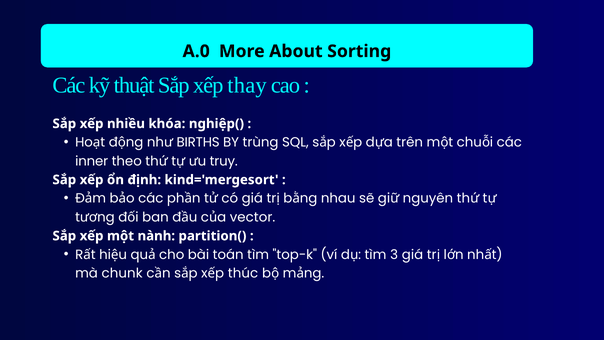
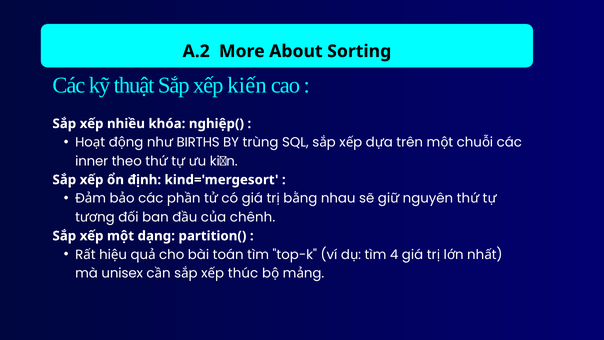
A.0: A.0 -> A.2 (196, 51)
xếp thay: thay -> kiến (247, 85)
truy: truy -> kiến (224, 161)
vector: vector -> chênh (252, 217)
nành: nành -> dạng (156, 236)
3: 3 -> 4 (394, 254)
chunk: chunk -> unisex (122, 273)
